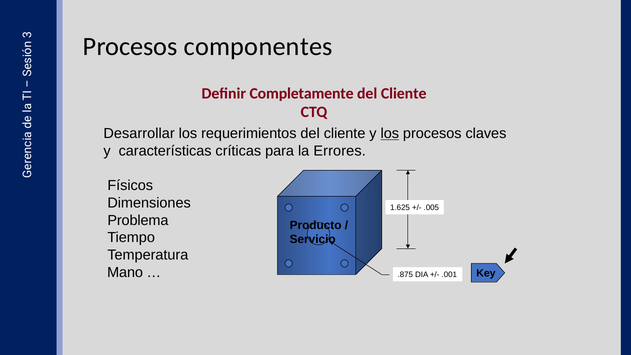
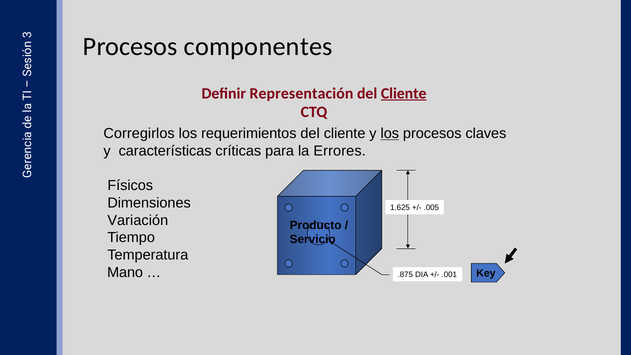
Completamente: Completamente -> Representación (301, 93)
Cliente underline: none -> present (404, 93)
Desarrollar: Desarrollar -> Corregirlos (139, 134)
Problema: Problema -> Variación (138, 220)
